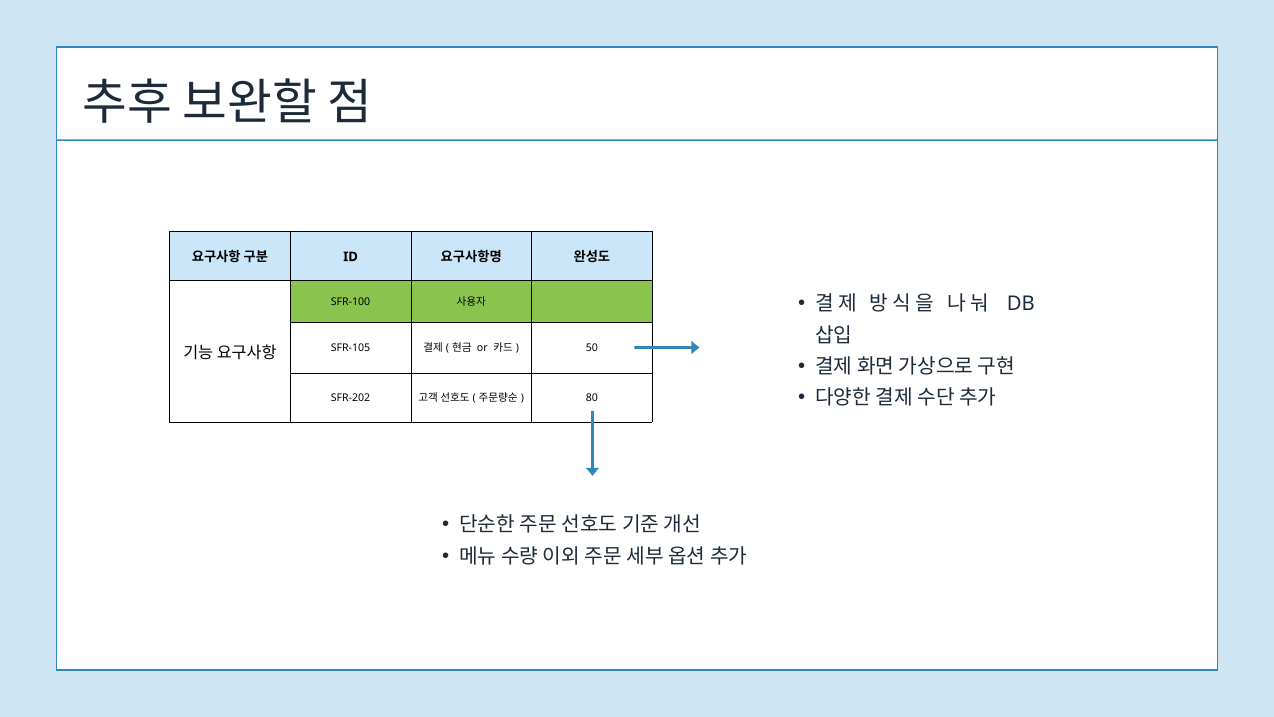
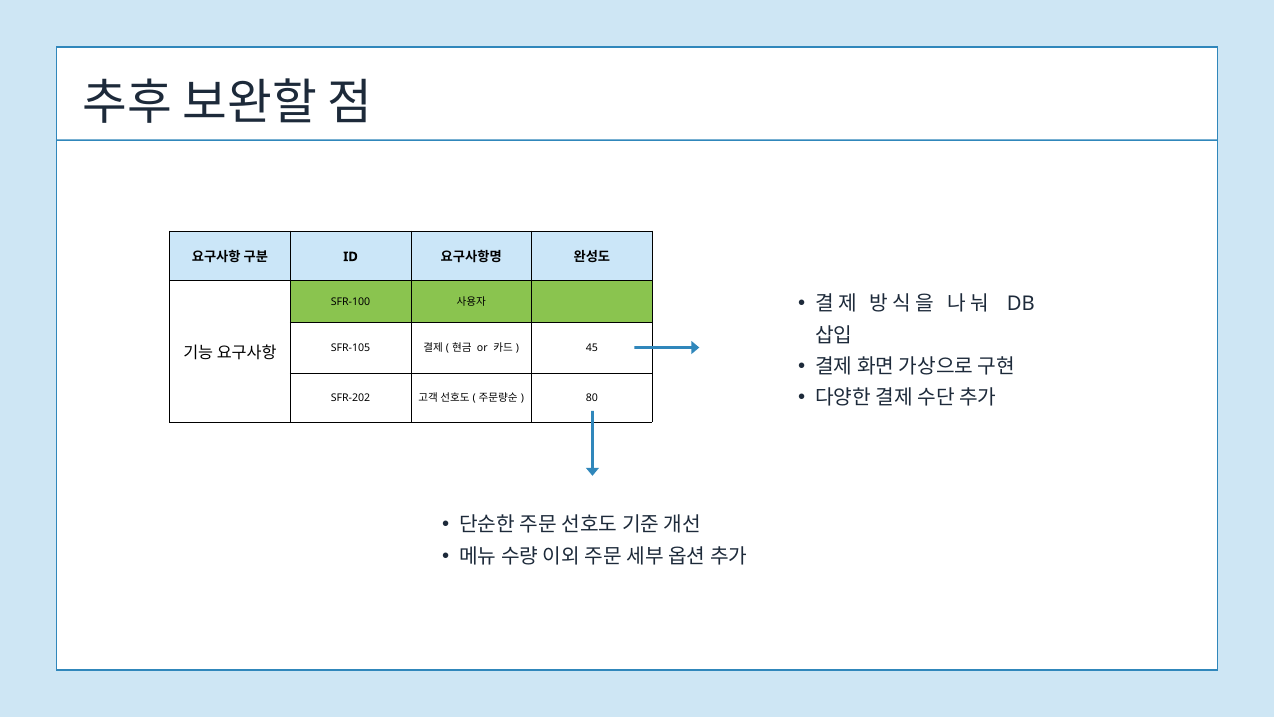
50: 50 -> 45 (592, 348)
